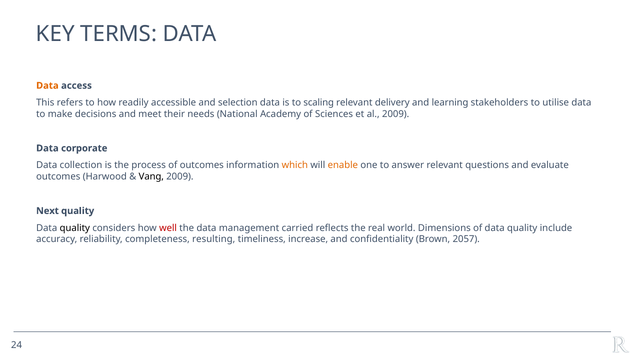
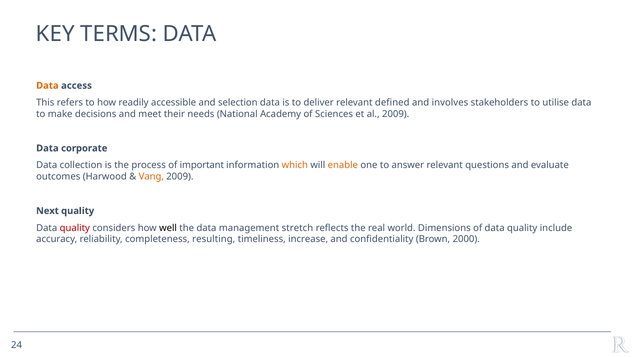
scaling: scaling -> deliver (319, 103)
delivery: delivery -> defined (392, 103)
learning: learning -> involves (450, 103)
of outcomes: outcomes -> important (202, 165)
Vang colour: black -> orange (151, 177)
quality colour: black -> red (75, 228)
well colour: red -> black (168, 228)
carried: carried -> stretch (297, 228)
2057: 2057 -> 2000 (466, 239)
